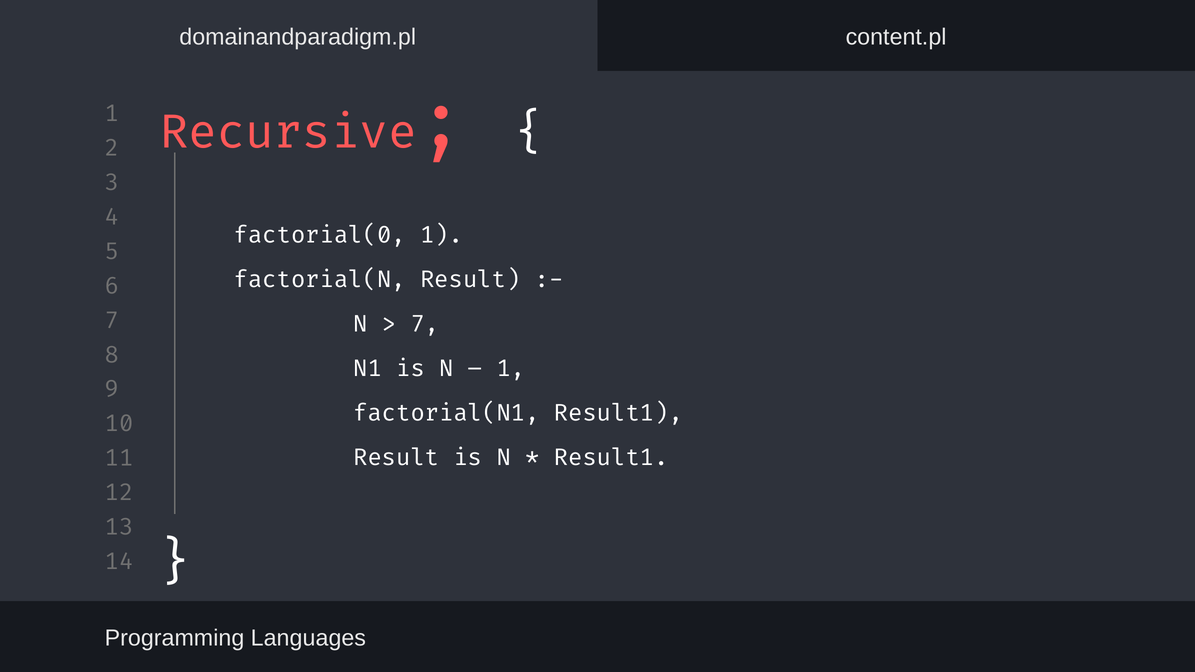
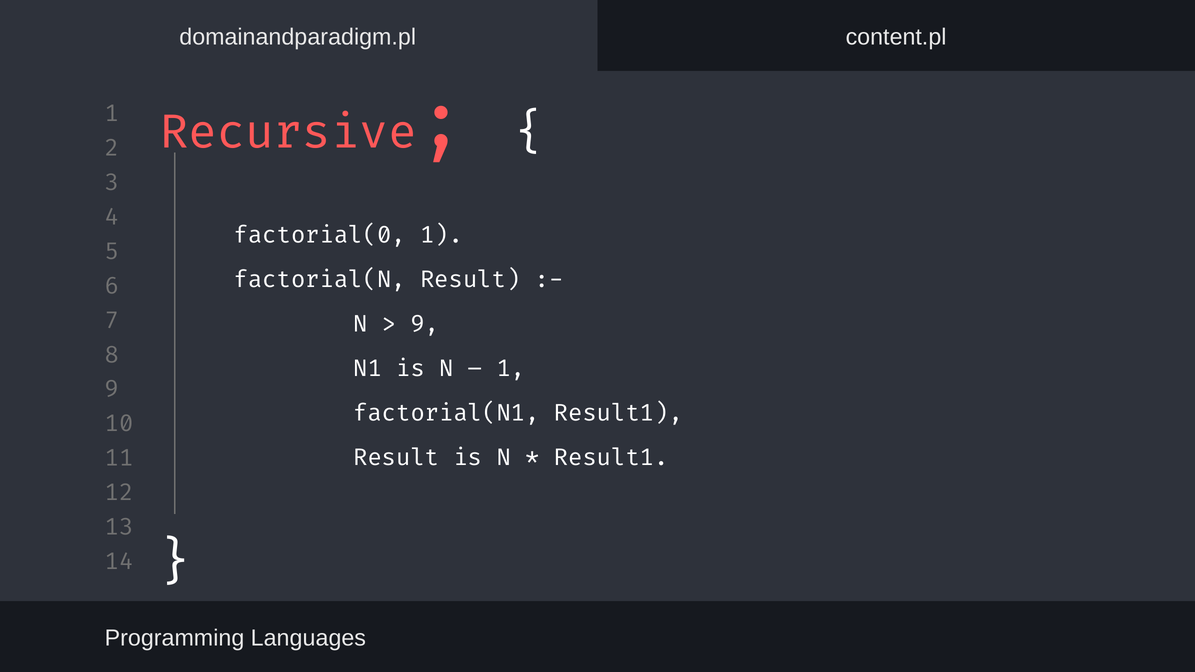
7: 7 -> 9 (425, 324)
